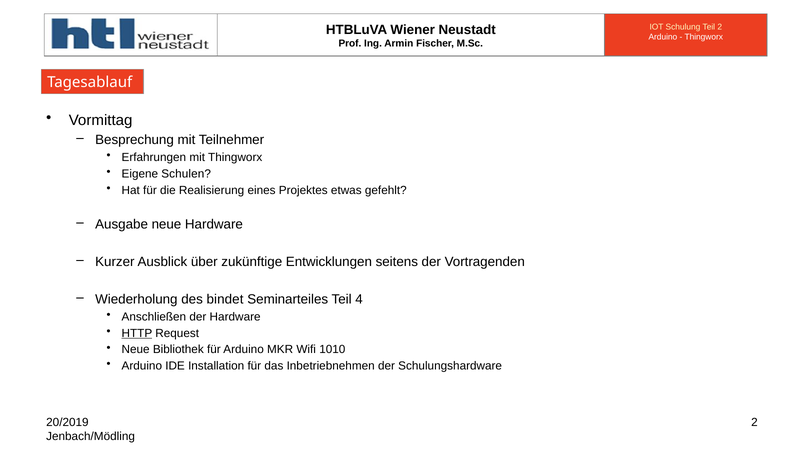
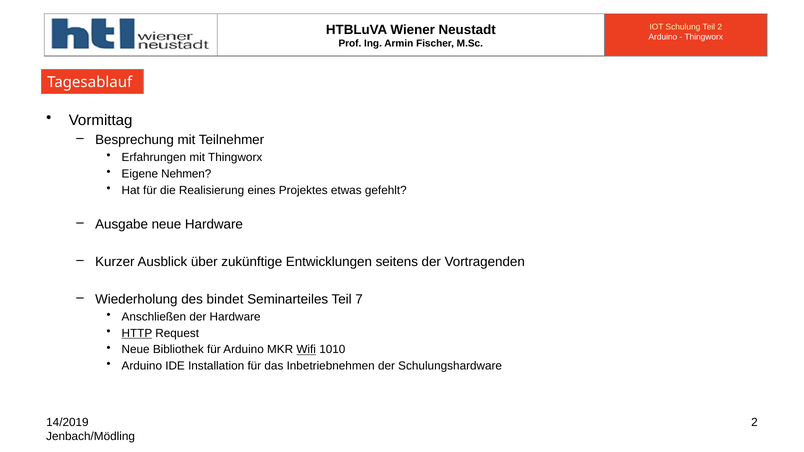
Schulen: Schulen -> Nehmen (186, 174)
4: 4 -> 7 (359, 300)
Wifi underline: none -> present (306, 350)
20/2019: 20/2019 -> 14/2019 (67, 423)
